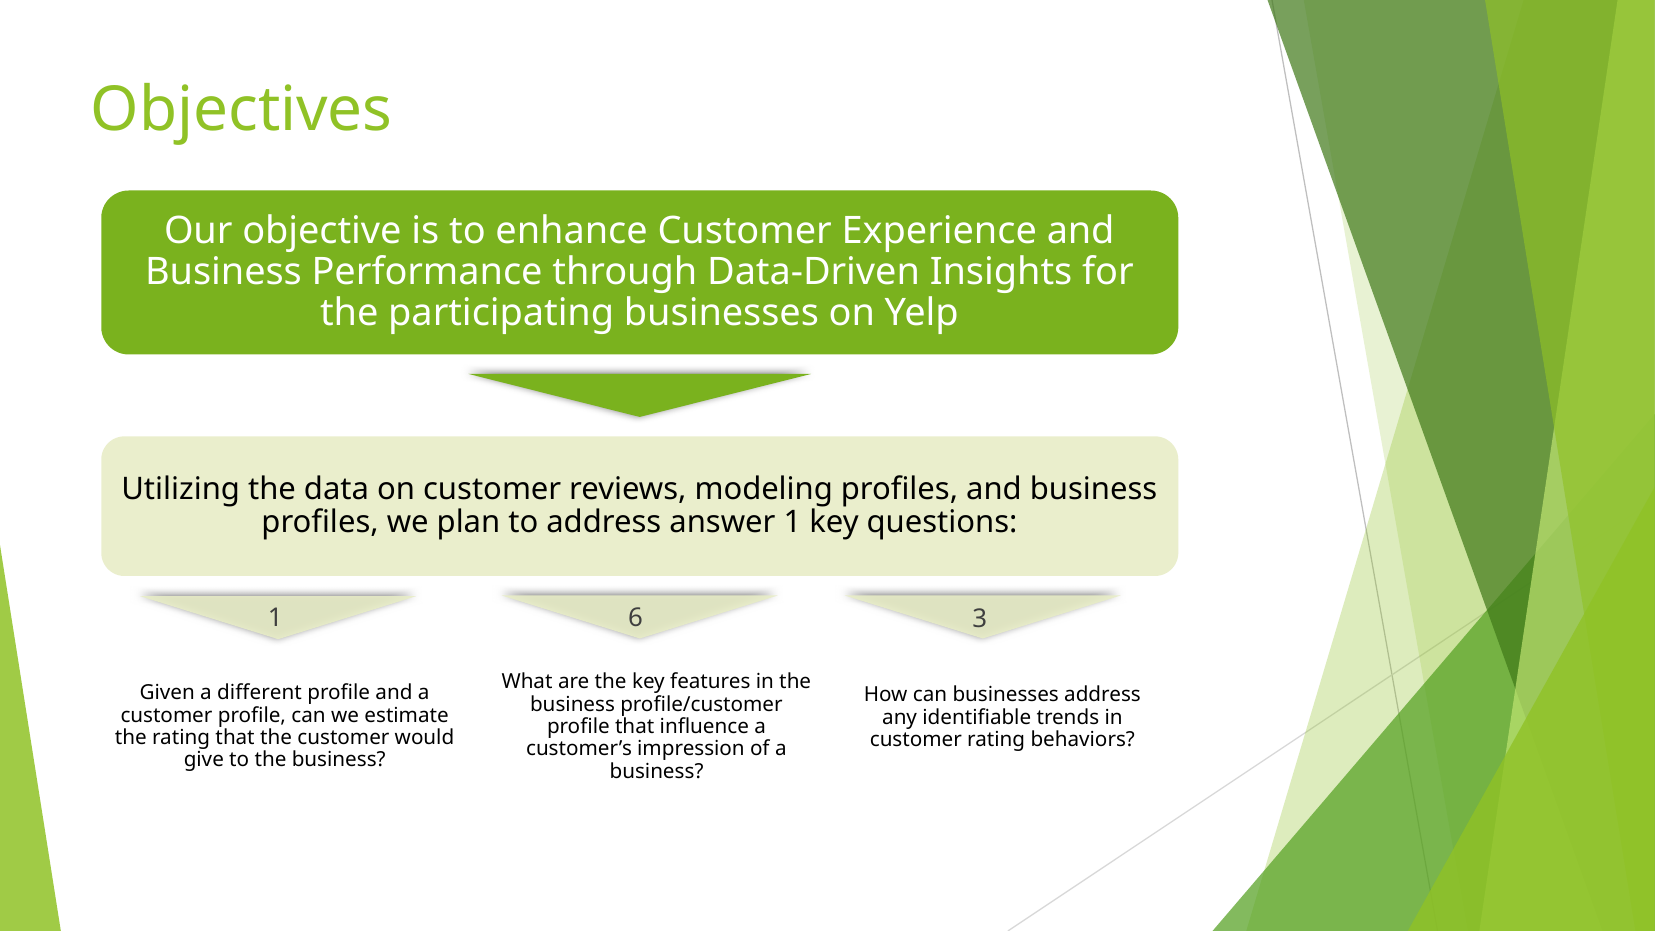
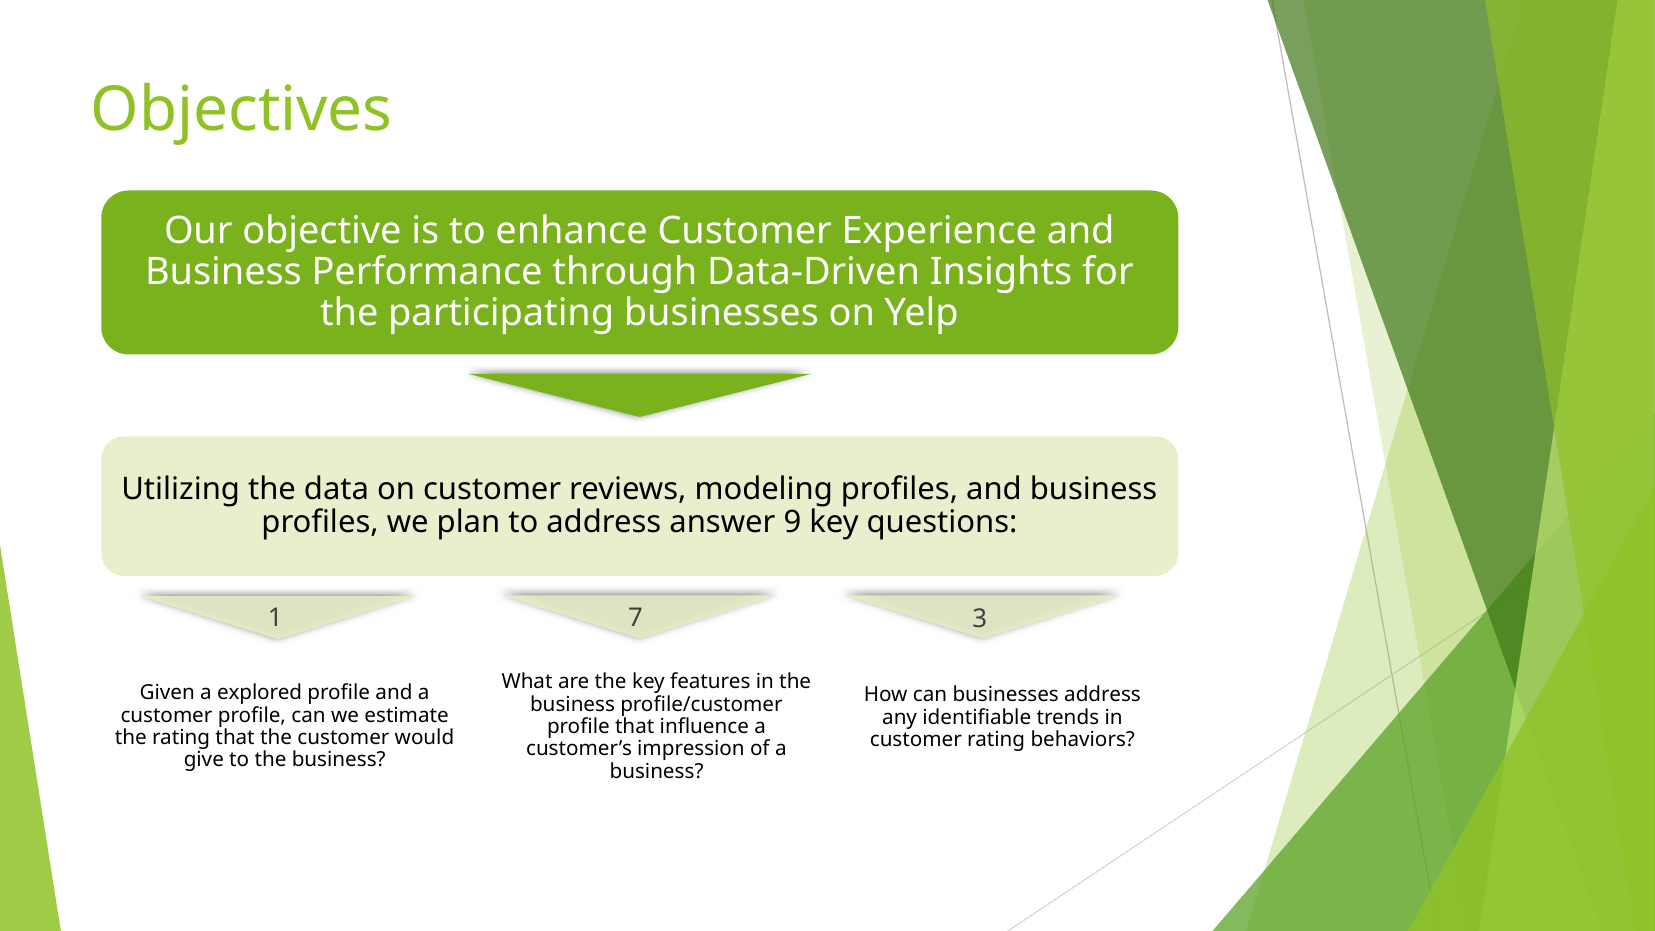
answer 1: 1 -> 9 (792, 523)
6: 6 -> 7 (635, 618)
different: different -> explored (260, 693)
